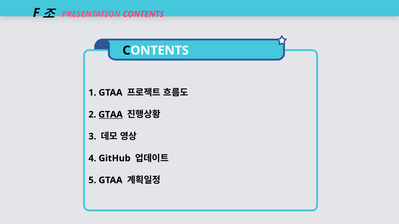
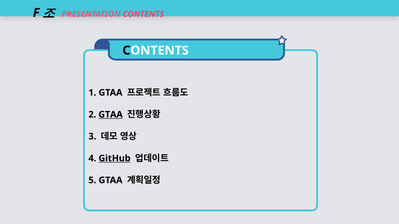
GitHub underline: none -> present (115, 159)
